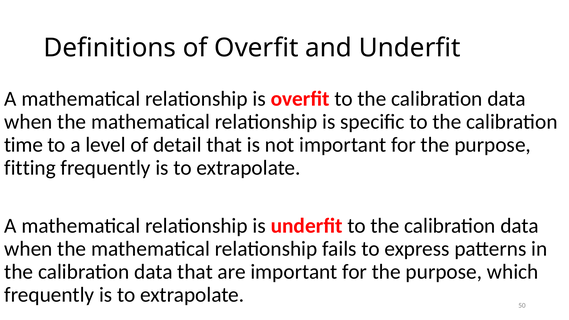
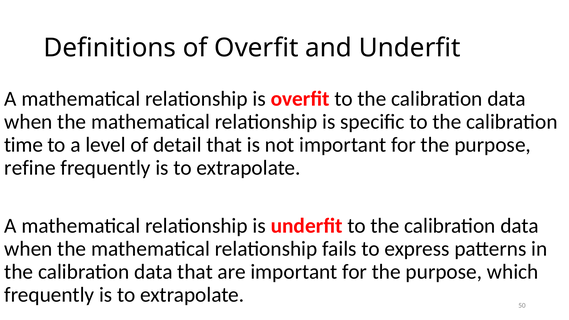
fitting: fitting -> refine (30, 168)
